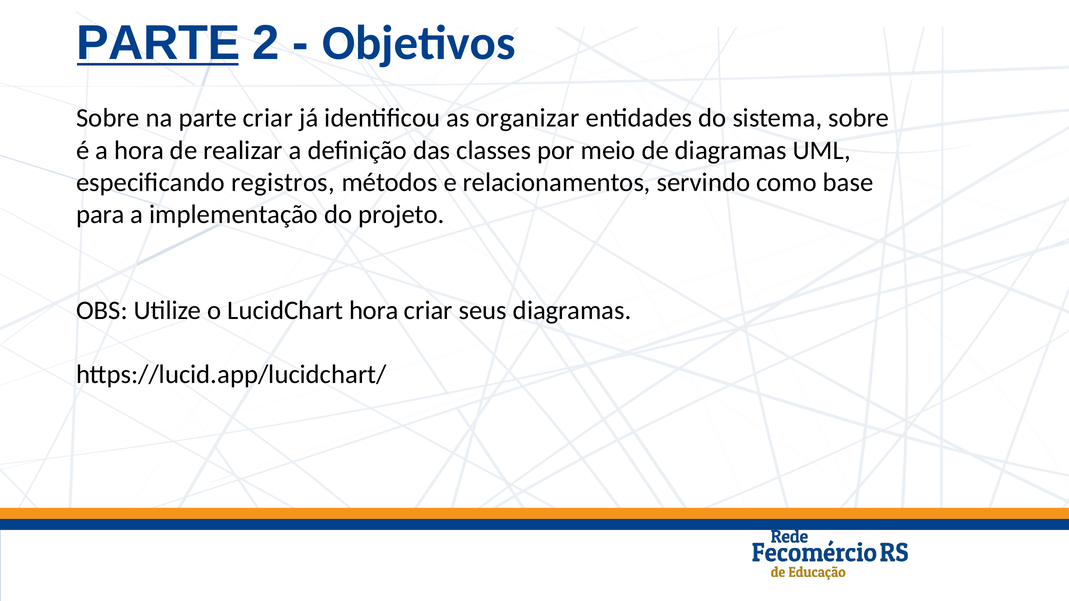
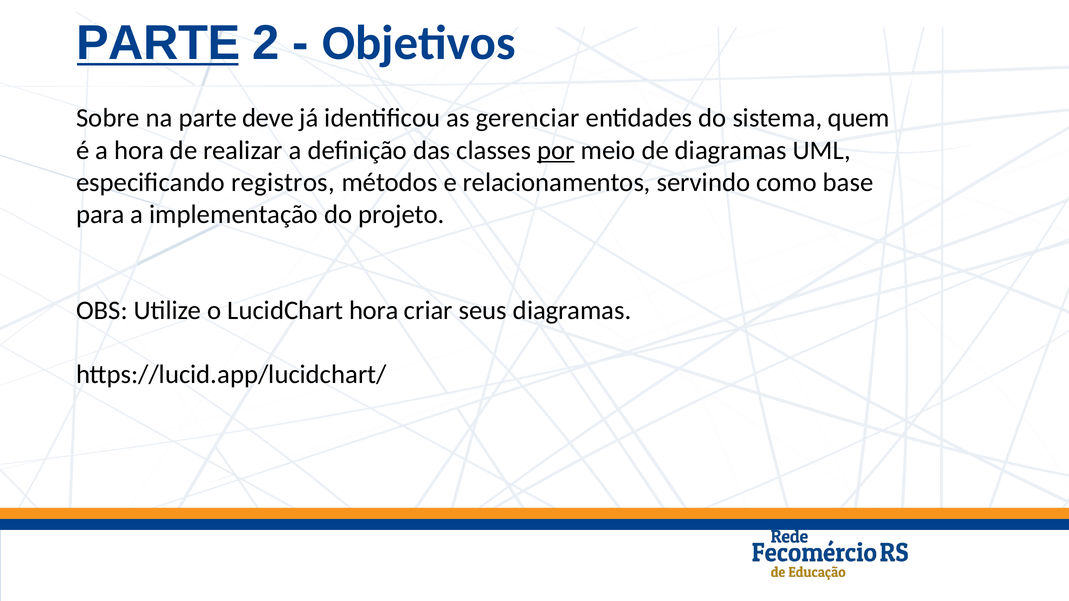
parte criar: criar -> deve (268, 118)
organizar: organizar -> gerenciar (528, 118)
sistema sobre: sobre -> quem (859, 118)
por underline: none -> present (556, 150)
